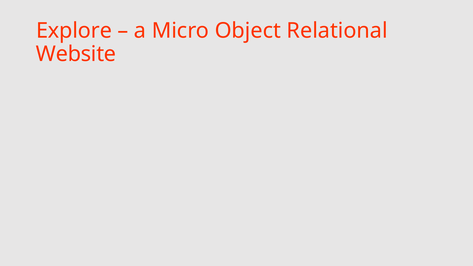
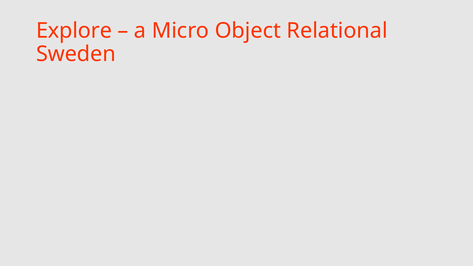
Website: Website -> Sweden (76, 54)
